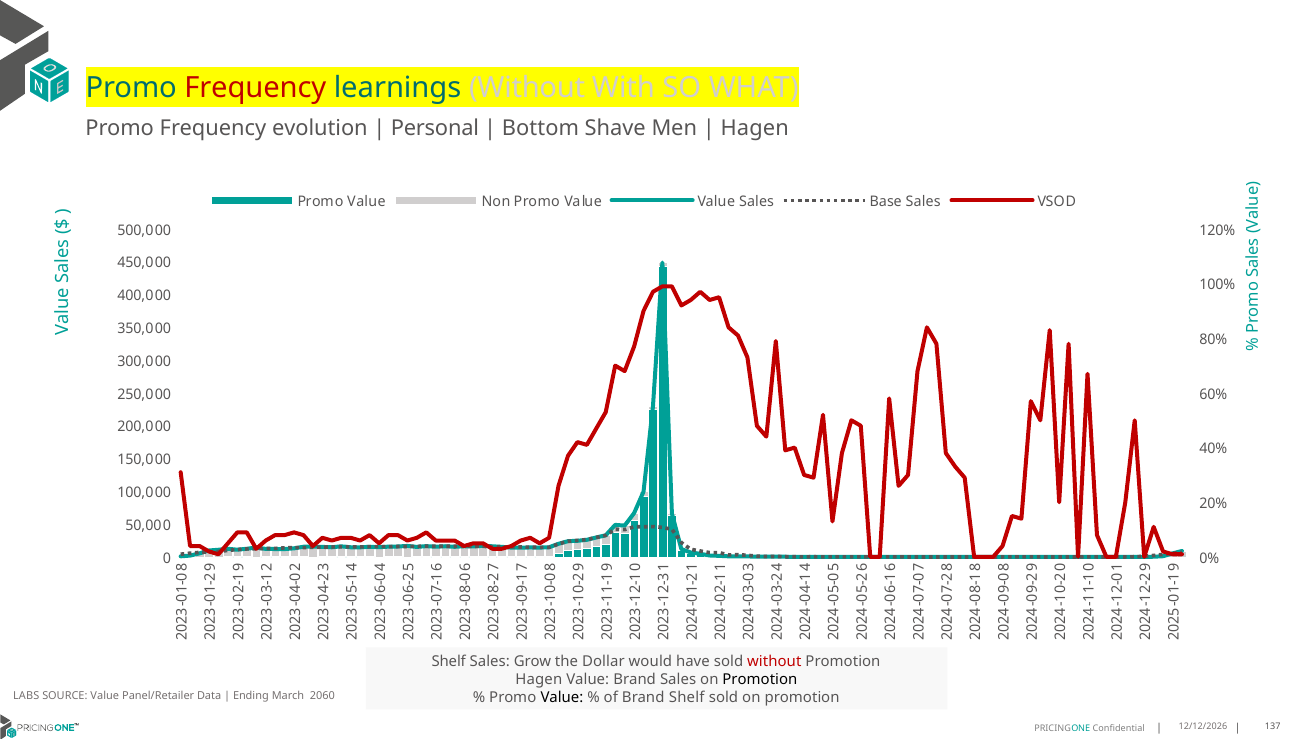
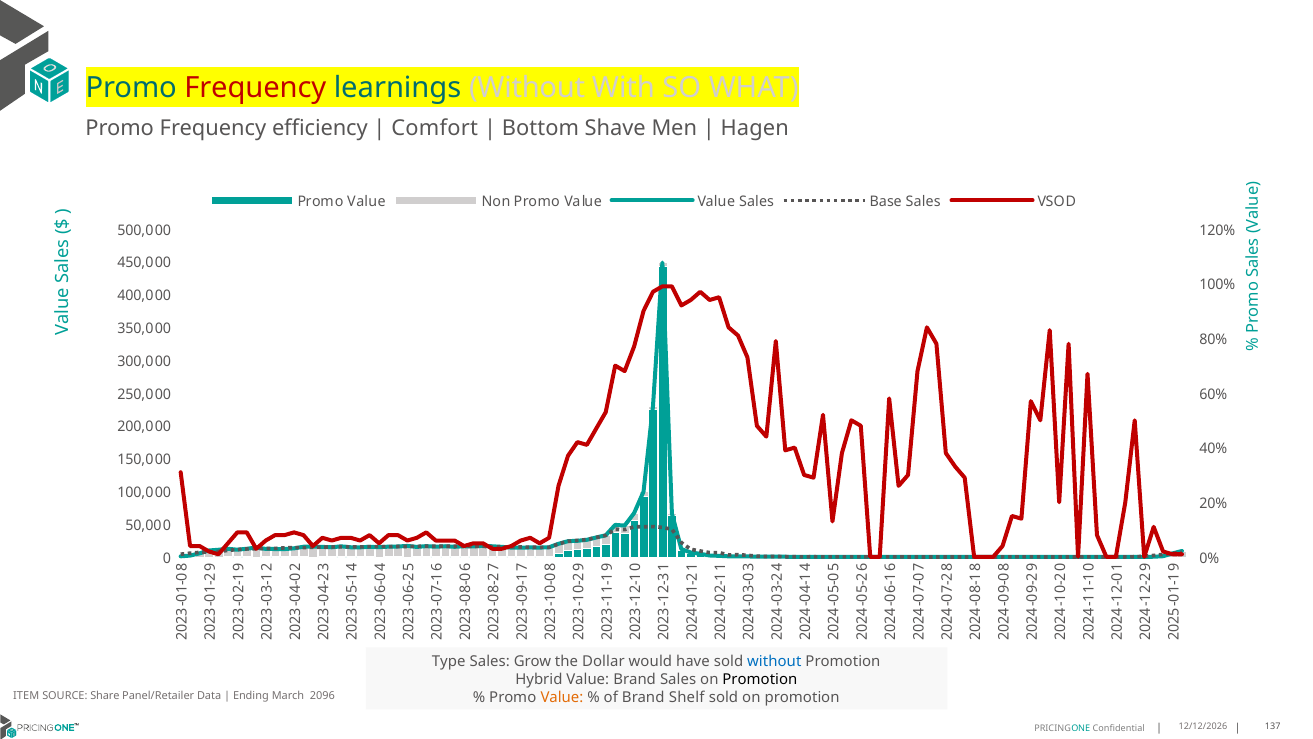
evolution: evolution -> efficiency (320, 128)
Personal: Personal -> Comfort (435, 128)
Shelf: Shelf -> Type (449, 661)
without colour: red -> blue (774, 661)
Hagen: Hagen -> Hybrid (539, 679)
LABS: LABS -> ITEM (26, 696)
SOURCE Value: Value -> Share (105, 696)
2060: 2060 -> 2096 (322, 696)
Value colour: black -> orange (562, 697)
